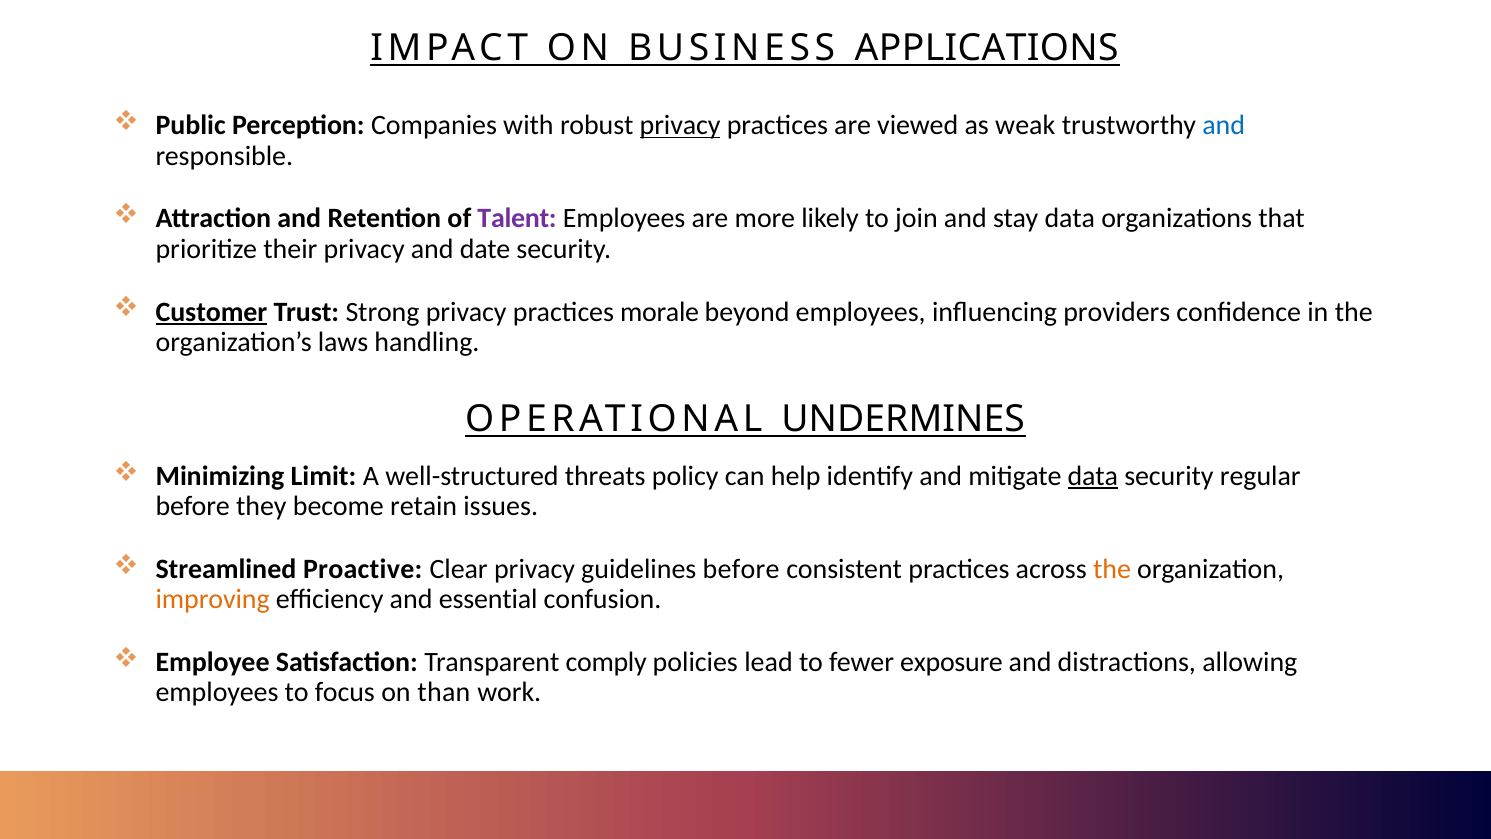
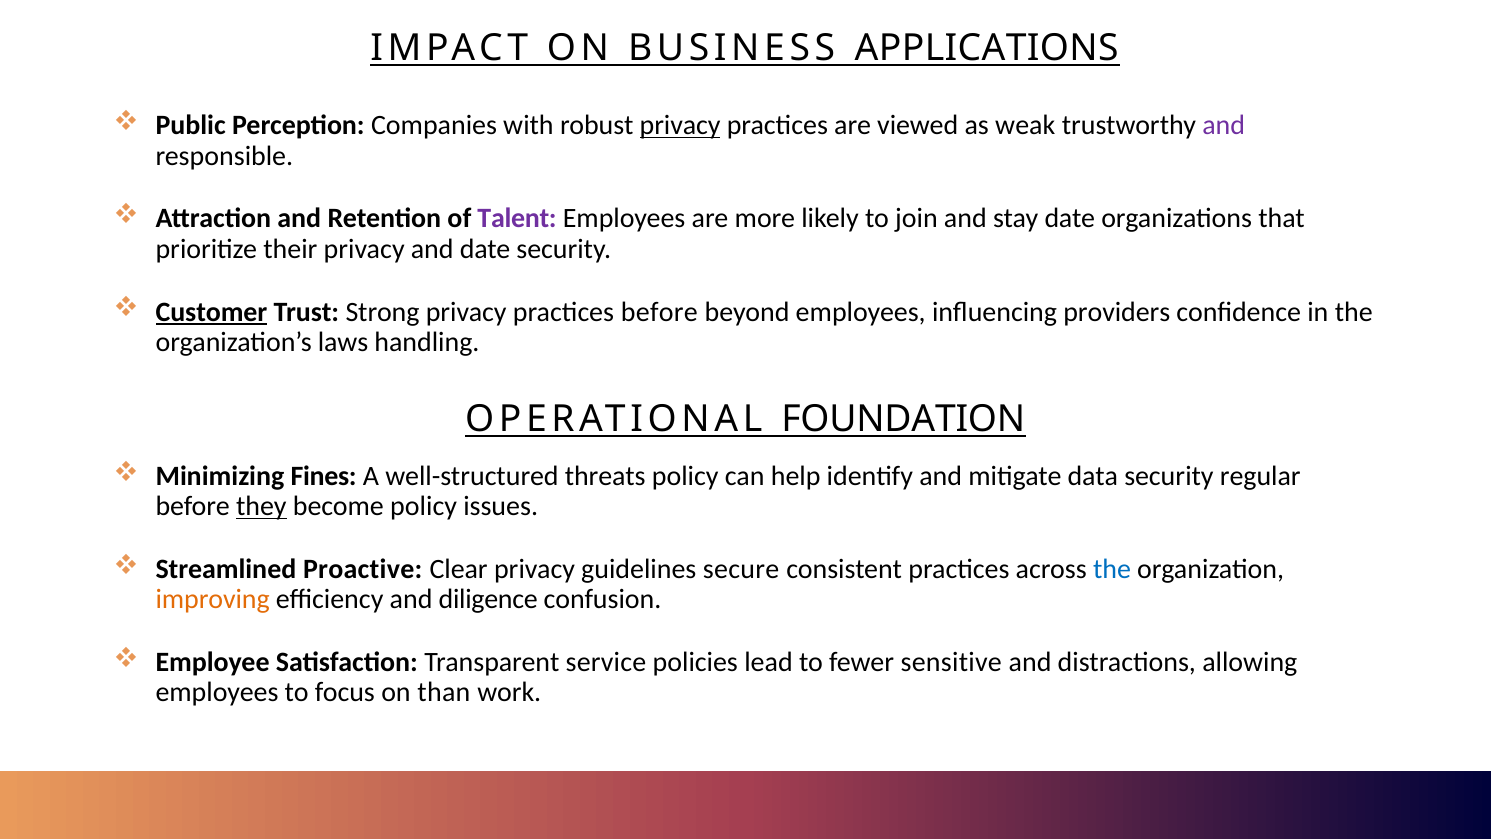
and colour: blue -> purple (1224, 126)
stay data: data -> date (1070, 219)
practices morale: morale -> before (659, 312)
UNDERMINES: UNDERMINES -> FOUNDATION (903, 419)
Limit: Limit -> Fines (324, 476)
data underline: present -> none (1093, 476)
they underline: none -> present (261, 506)
become retain: retain -> policy (424, 506)
guidelines before: before -> secure (741, 569)
the colour: orange -> blue (1112, 569)
essential: essential -> diligence (488, 599)
comply: comply -> service (606, 662)
exposure: exposure -> sensitive (951, 662)
